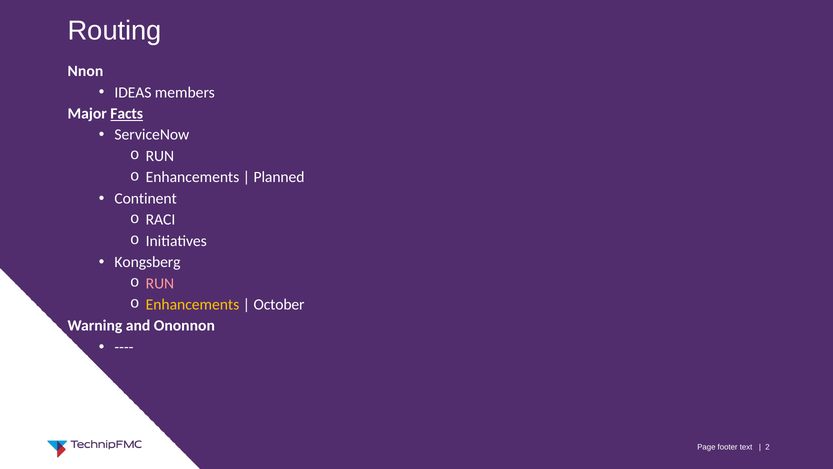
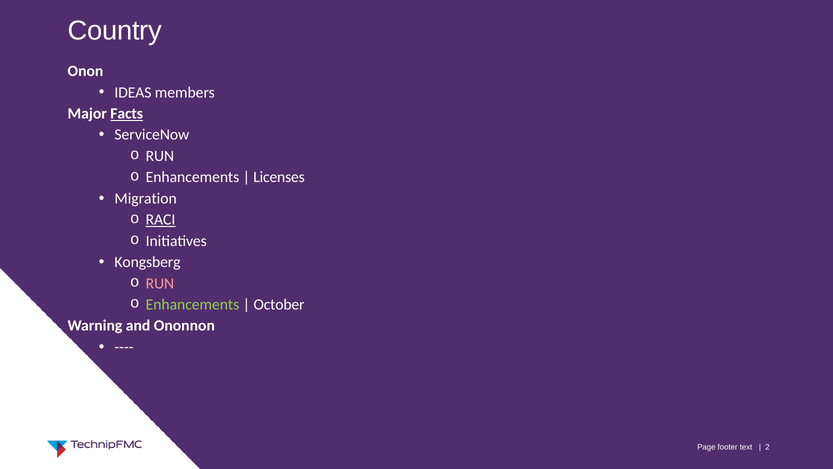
Routing: Routing -> Country (115, 31)
Nnon: Nnon -> Onon (85, 71)
Planned: Planned -> Licenses (279, 177)
Continent: Continent -> Migration (146, 198)
RACI underline: none -> present (161, 220)
Enhancements colour: yellow -> light green (192, 304)
